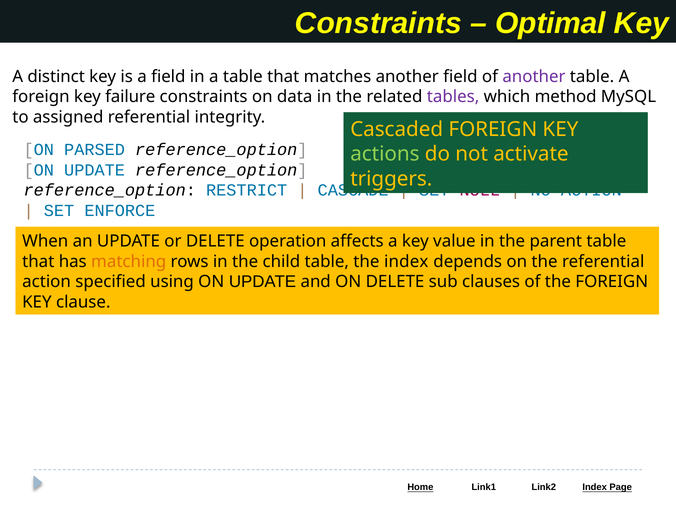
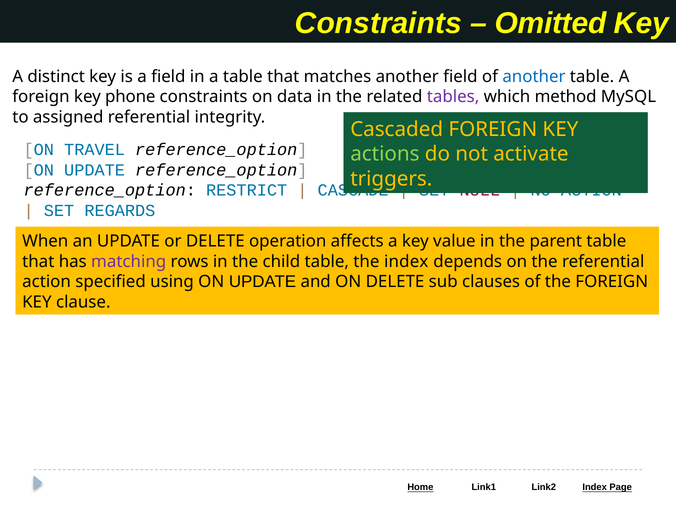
Optimal: Optimal -> Omitted (551, 23)
another colour: purple -> blue (534, 77)
failure: failure -> phone (130, 97)
PARSED: PARSED -> TRAVEL (95, 150)
ENFORCE: ENFORCE -> REGARDS (120, 211)
matching colour: orange -> purple (129, 262)
